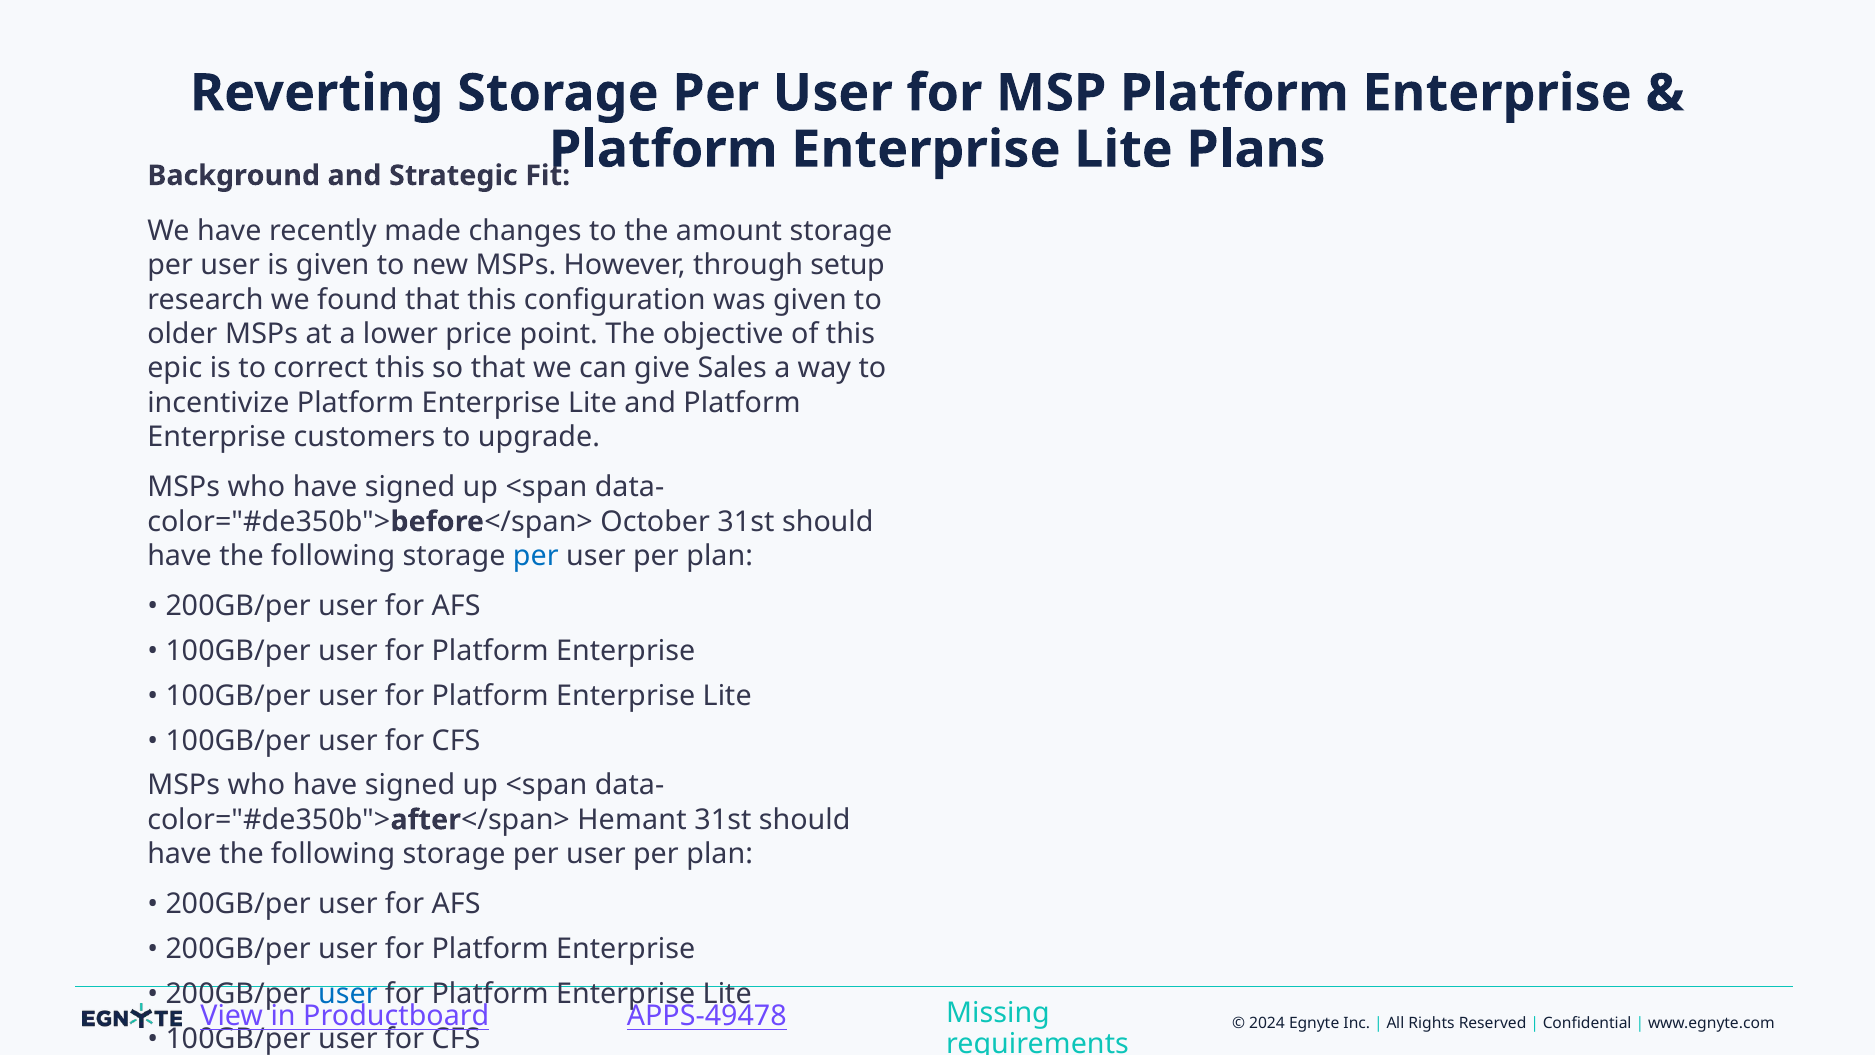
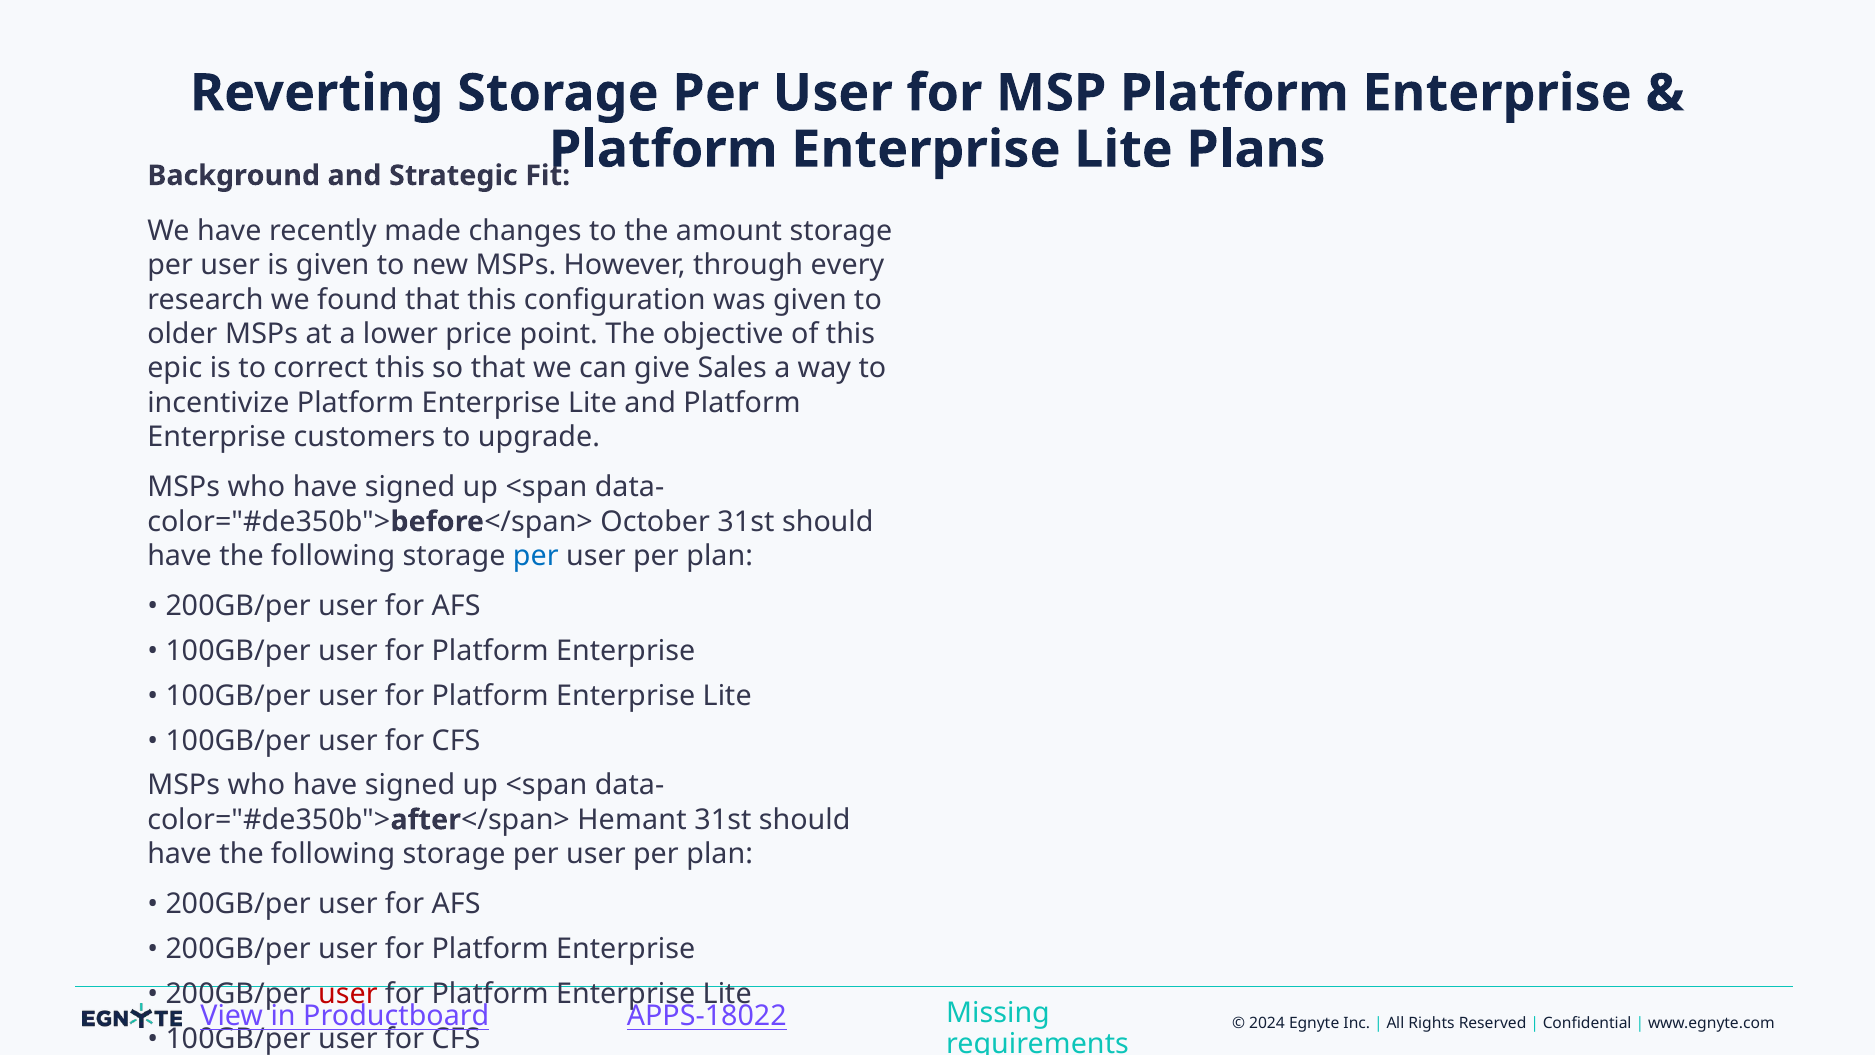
setup: setup -> every (847, 265)
user colour: blue -> red (348, 994)
APPS-49478: APPS-49478 -> APPS-18022 (707, 1016)
